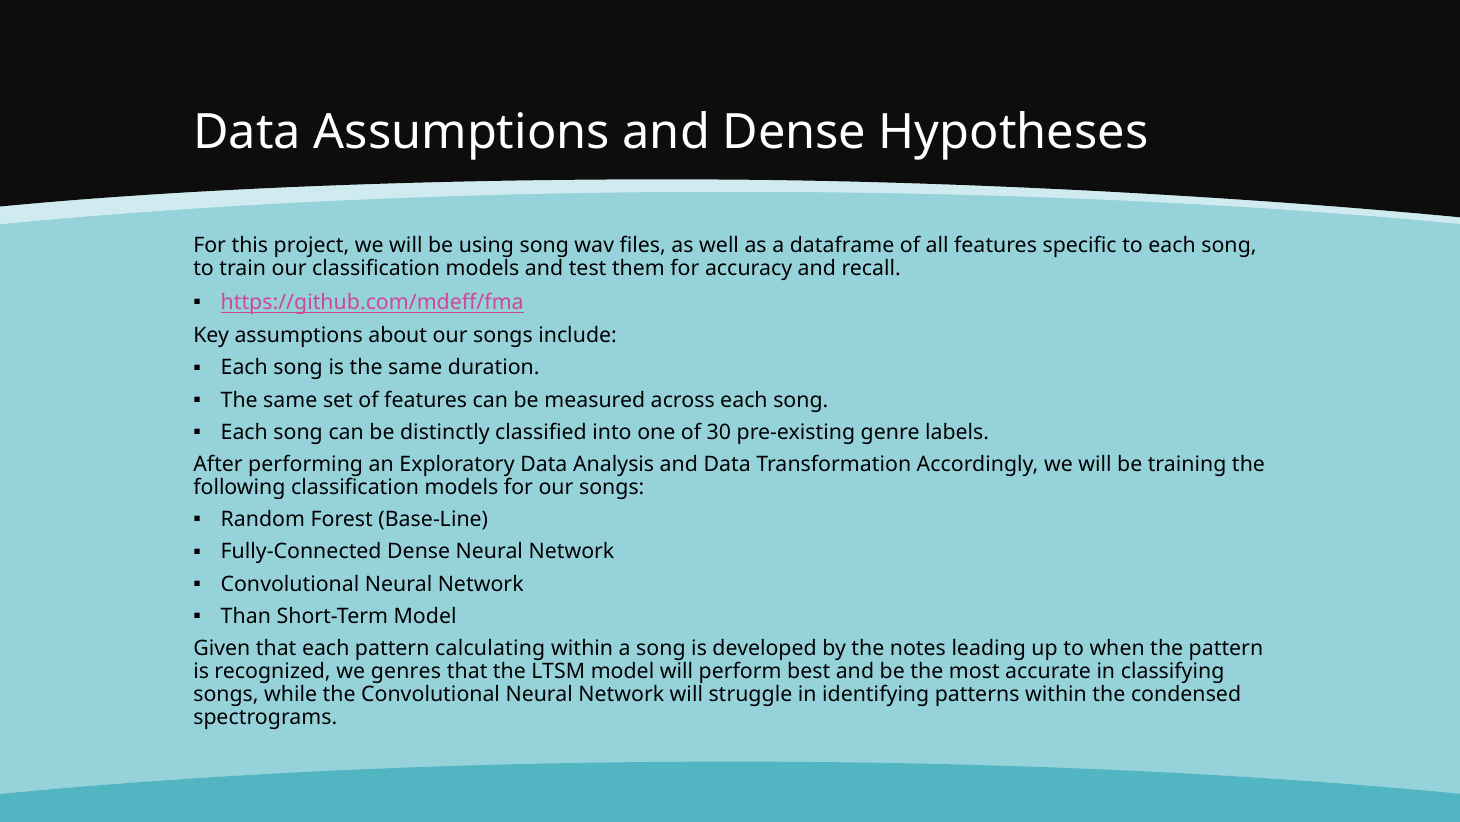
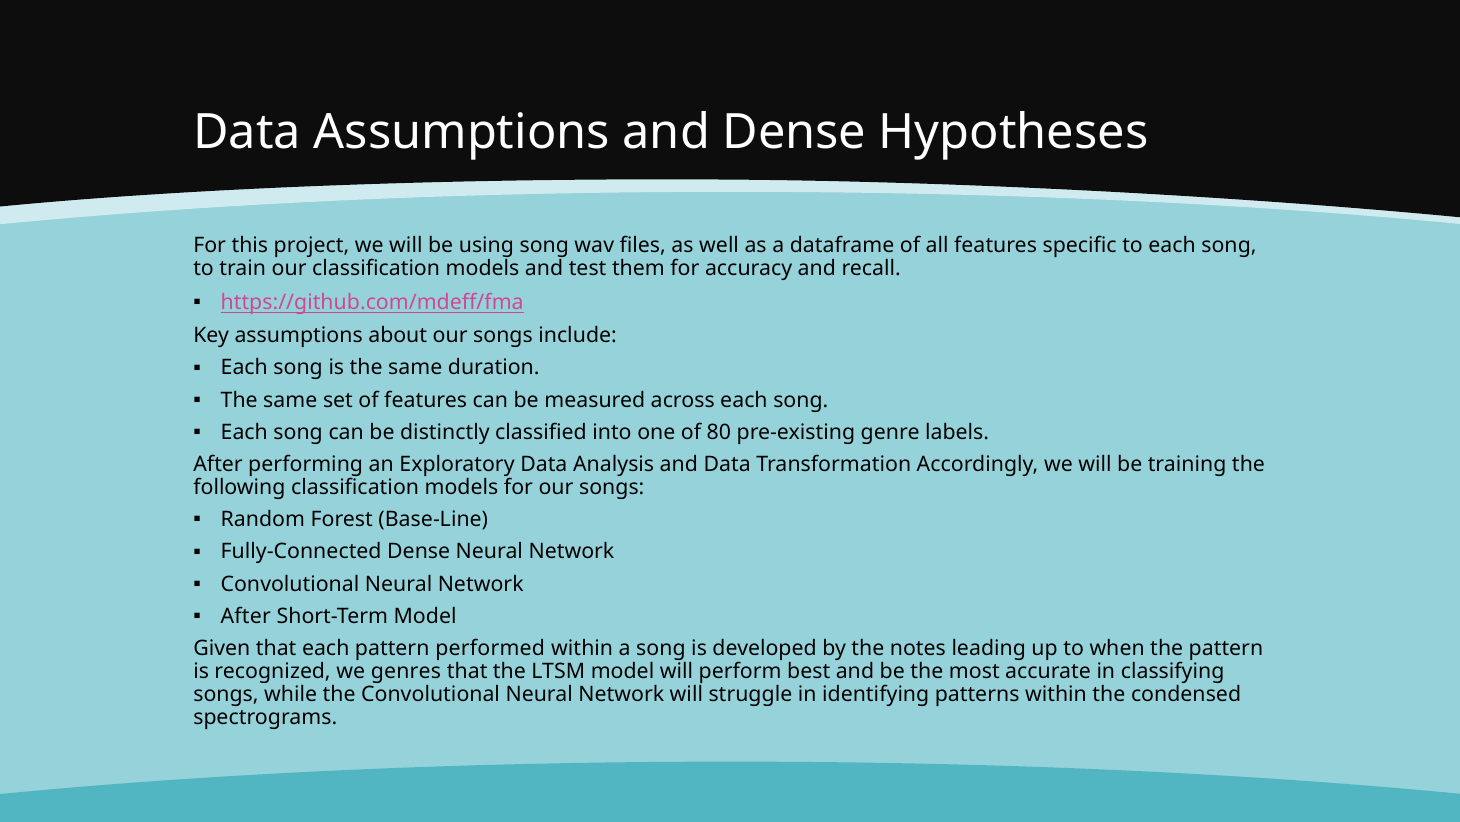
30: 30 -> 80 (719, 432)
Than: Than -> After (246, 616)
calculating: calculating -> performed (490, 648)
